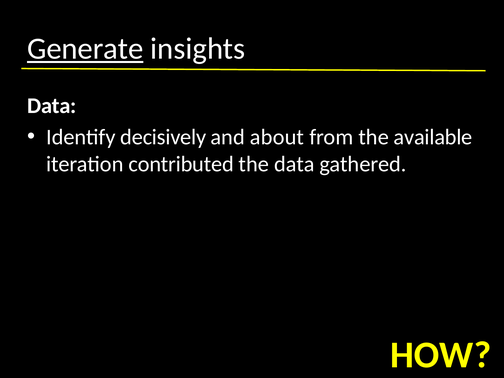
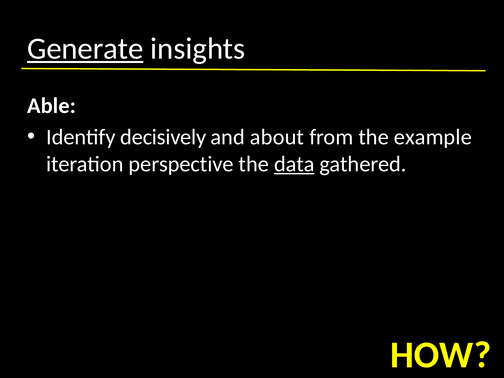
Data: Data -> Able (52, 106)
available: available -> example (433, 137)
contributed: contributed -> perspective (181, 164)
data underline: none -> present (294, 164)
